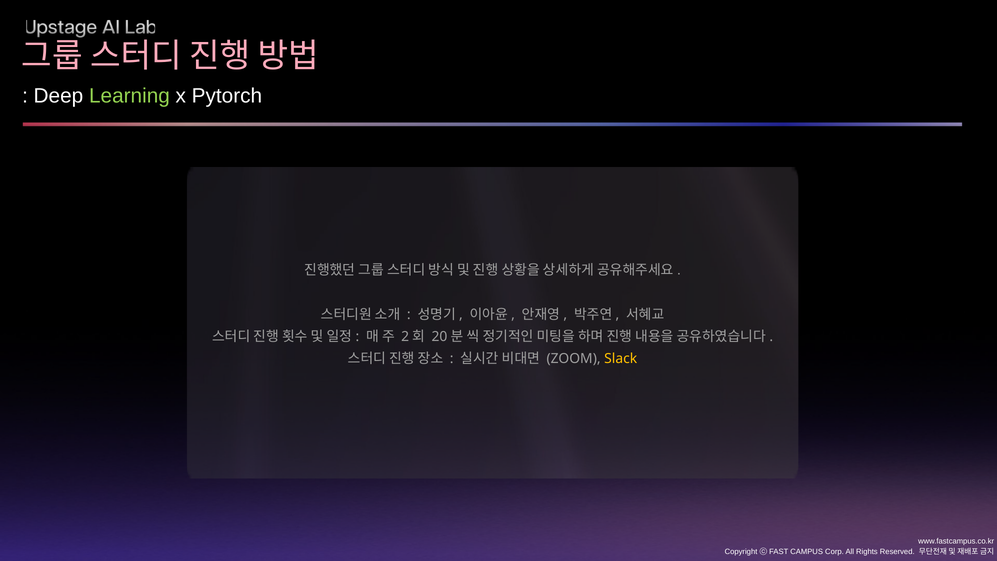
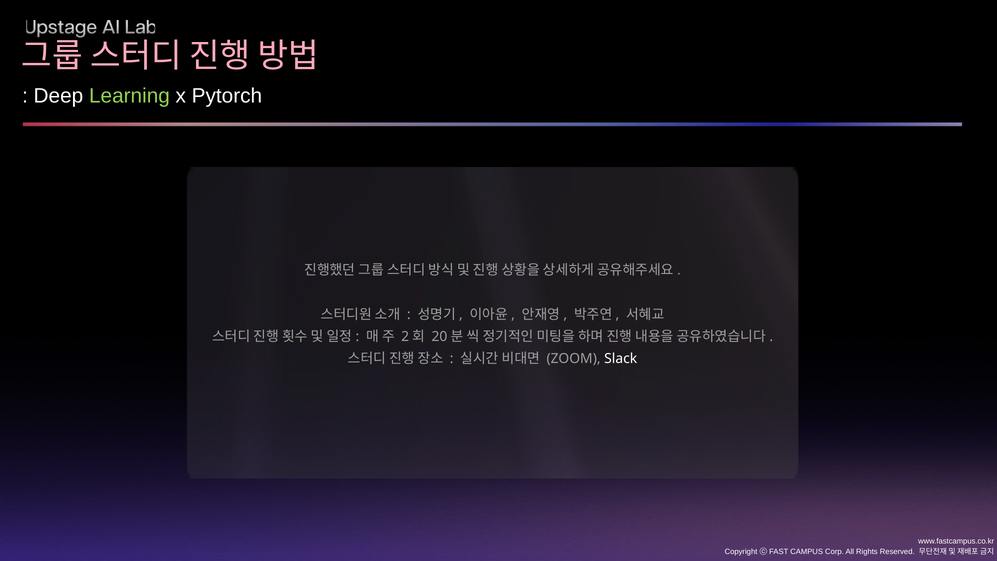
Slack colour: yellow -> white (621, 359)
